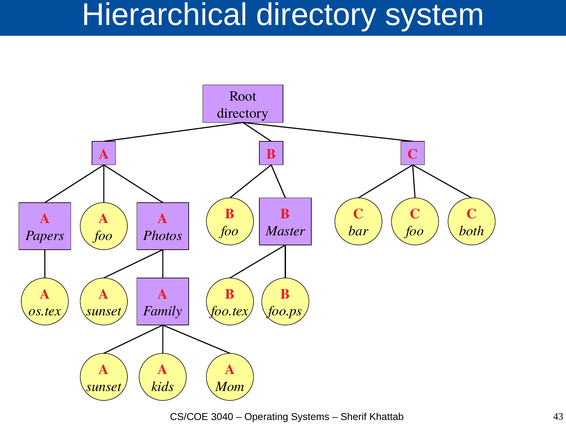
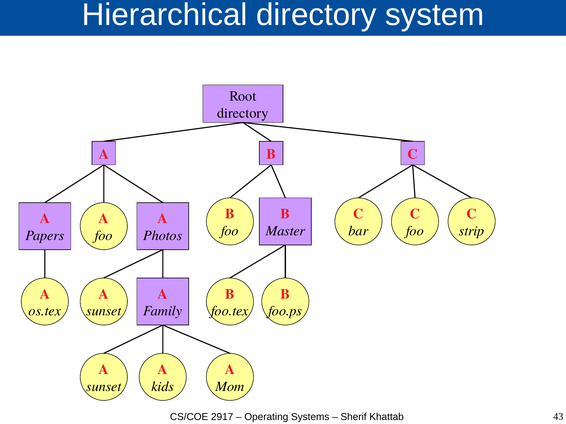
both: both -> strip (472, 231)
3040: 3040 -> 2917 (222, 417)
